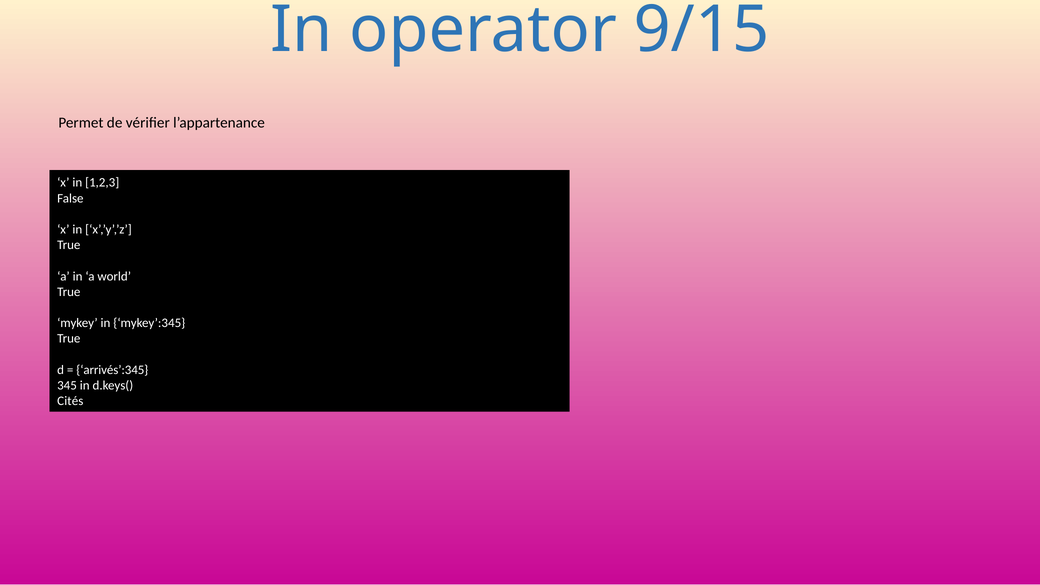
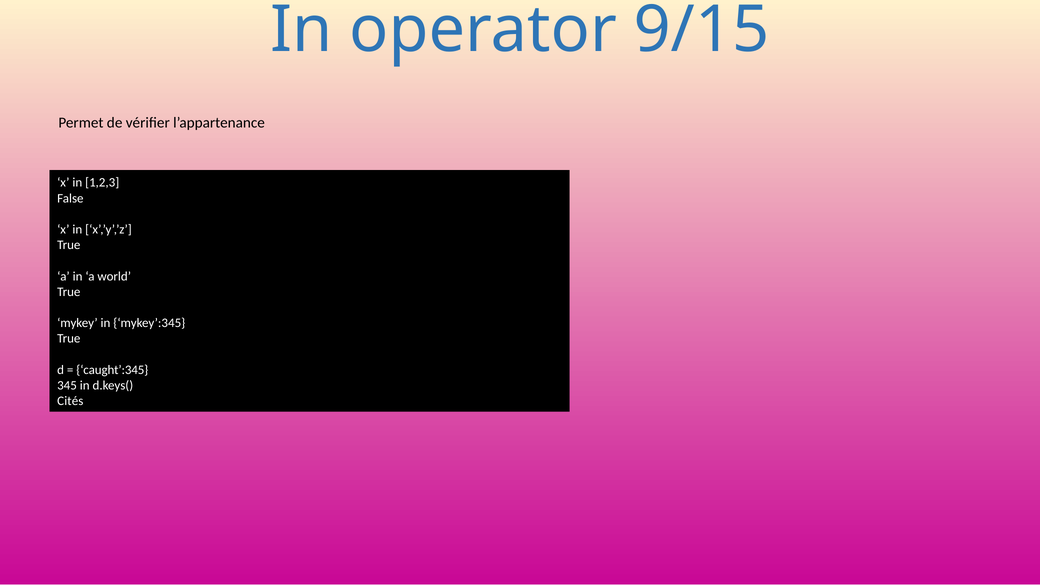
arrivés’:345: arrivés’:345 -> caught’:345 (112, 370)
